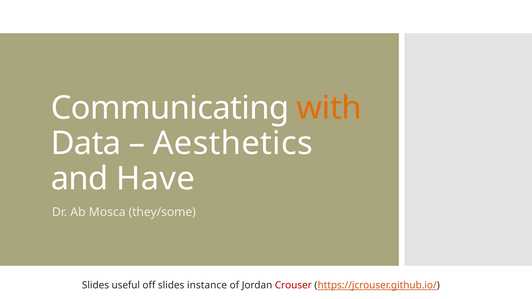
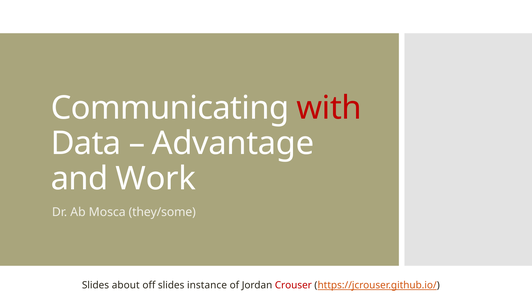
with colour: orange -> red (329, 108)
Aesthetics: Aesthetics -> Advantage (233, 143)
Have: Have -> Work (156, 179)
useful: useful -> about (126, 285)
